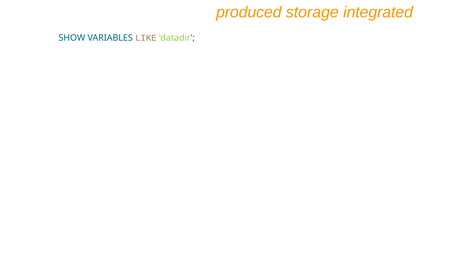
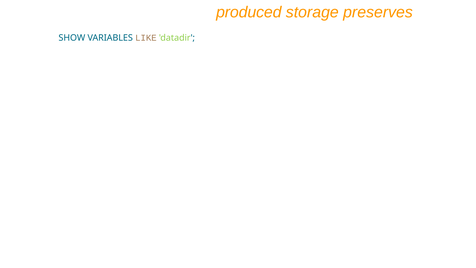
integrated: integrated -> preserves (378, 12)
